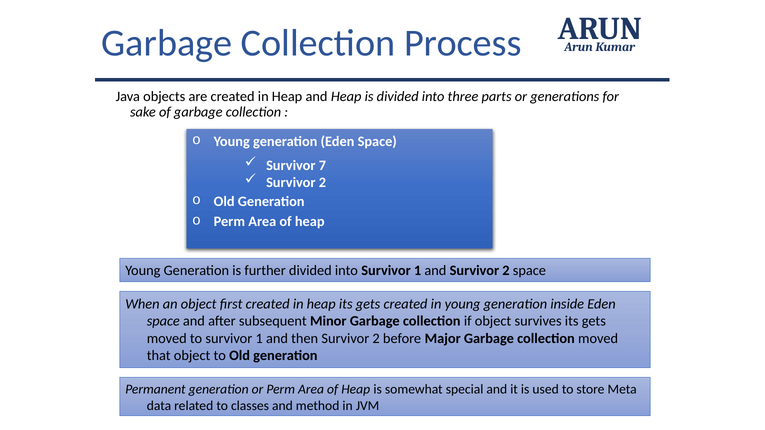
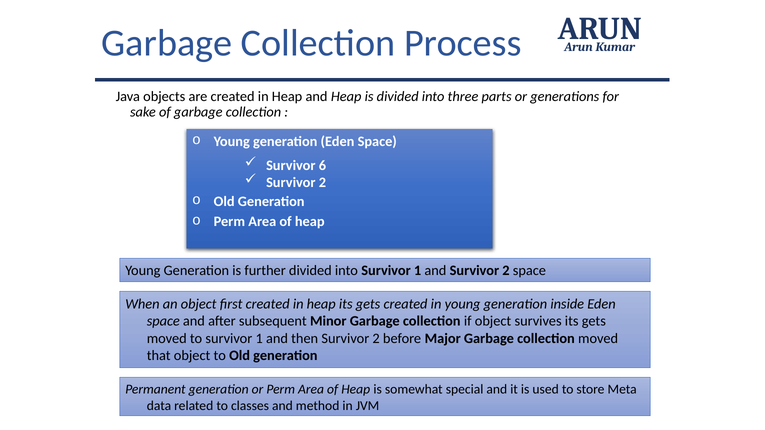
7: 7 -> 6 (322, 165)
